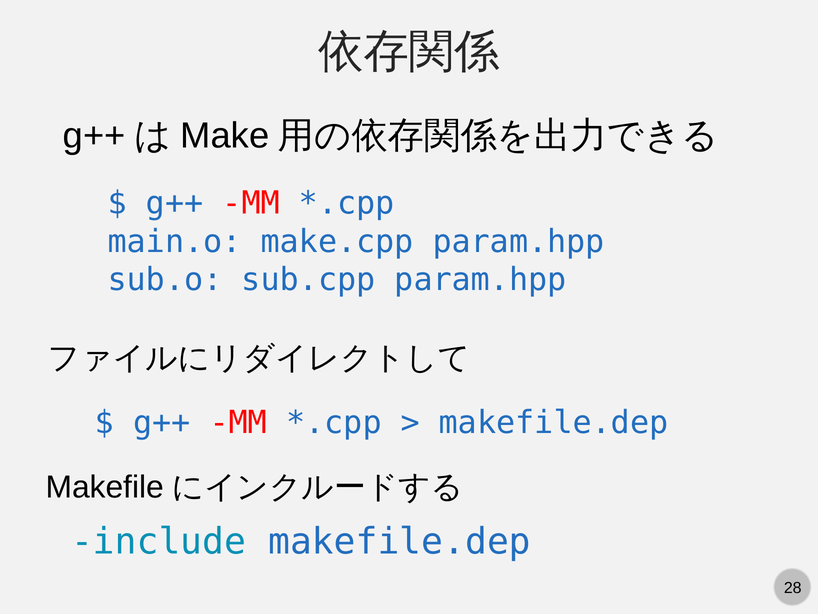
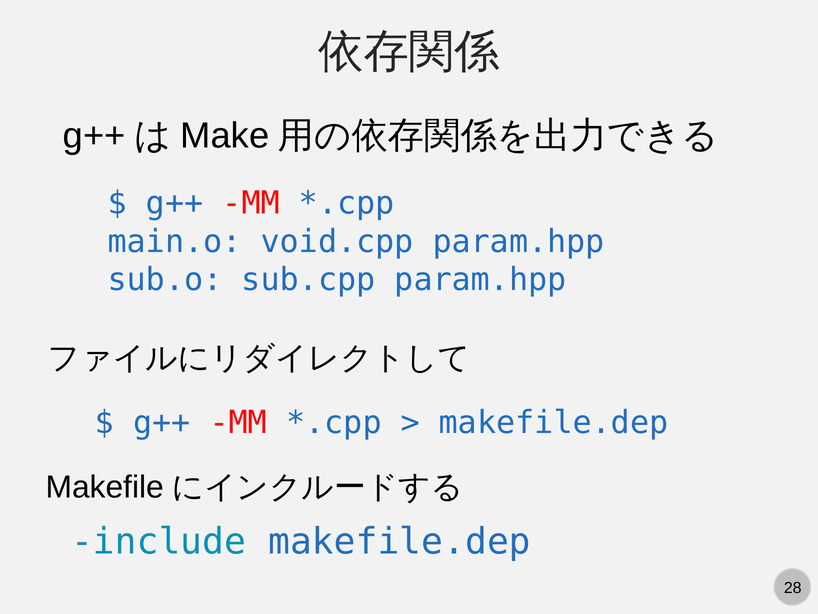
make.cpp: make.cpp -> void.cpp (337, 241)
